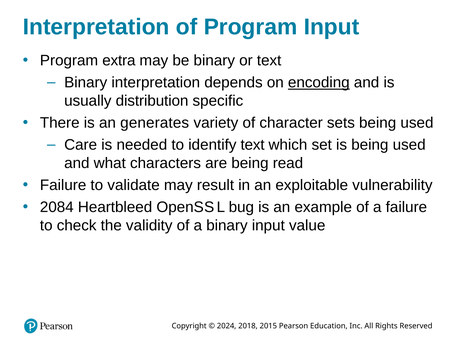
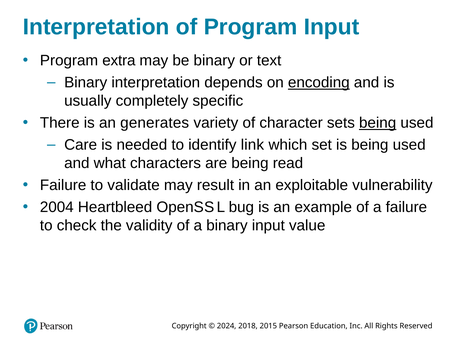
distribution: distribution -> completely (152, 101)
being underline: none -> present (378, 123)
identify text: text -> link (252, 145)
2084: 2084 -> 2004 (57, 207)
